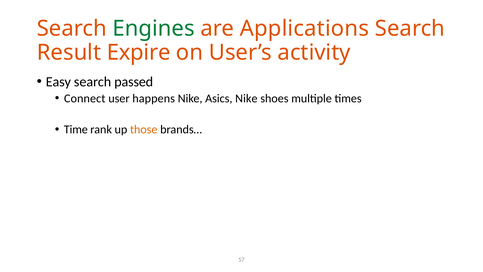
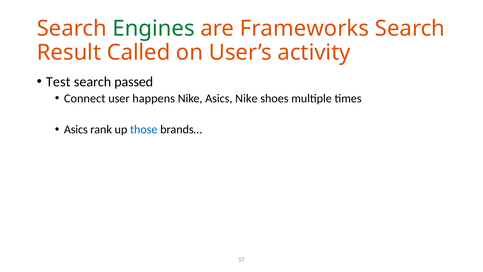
Applications: Applications -> Frameworks (304, 29)
Expire: Expire -> Called (139, 53)
Easy: Easy -> Test (58, 82)
Time: Time -> Asics (76, 129)
those colour: orange -> blue (144, 129)
